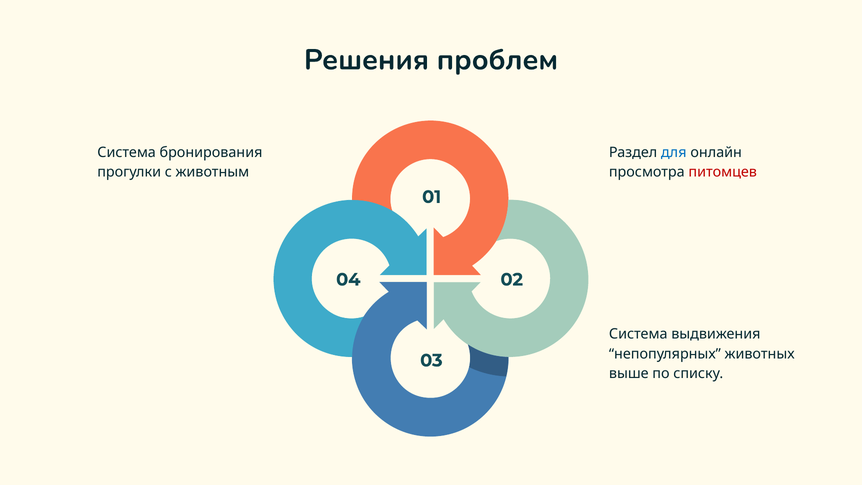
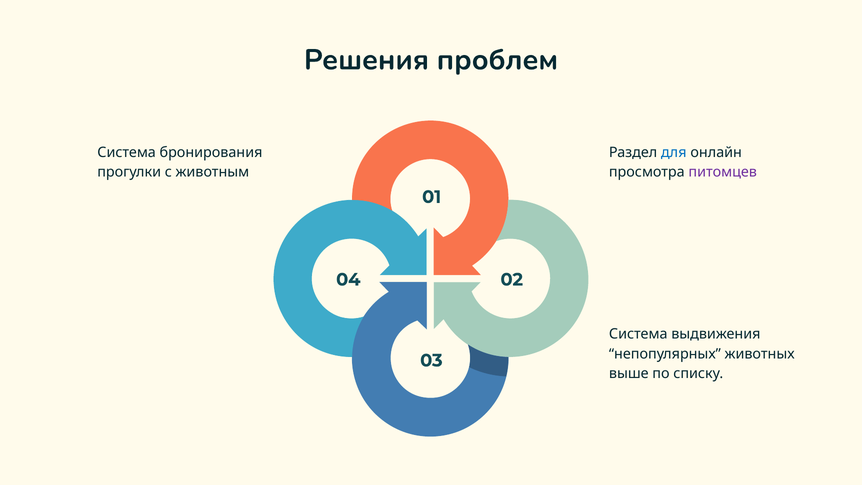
питомцев colour: red -> purple (723, 172)
